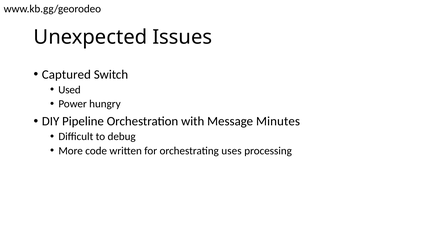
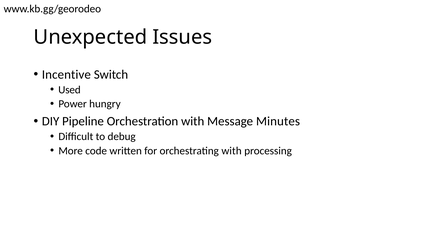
Captured: Captured -> Incentive (66, 75)
orchestrating uses: uses -> with (232, 151)
